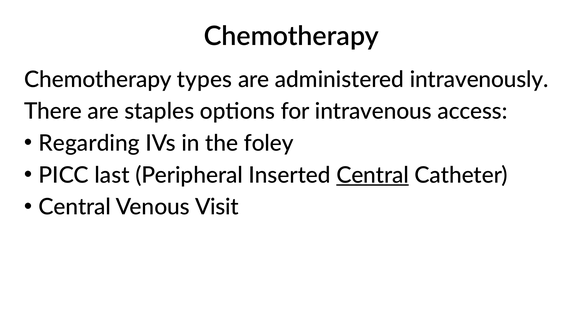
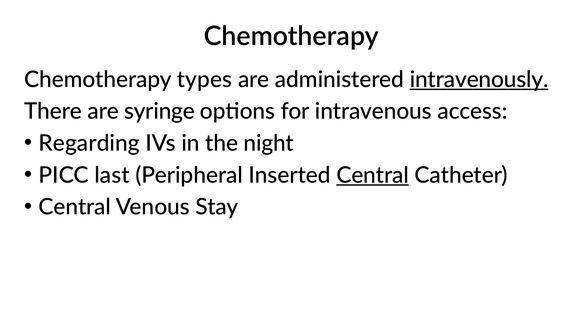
intravenously underline: none -> present (479, 79)
staples: staples -> syringe (159, 111)
foley: foley -> night (269, 143)
Visit: Visit -> Stay (217, 207)
